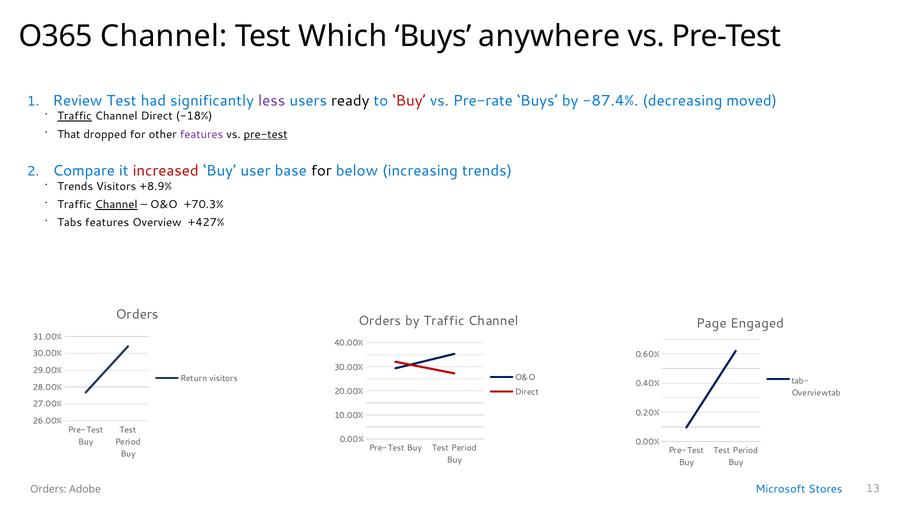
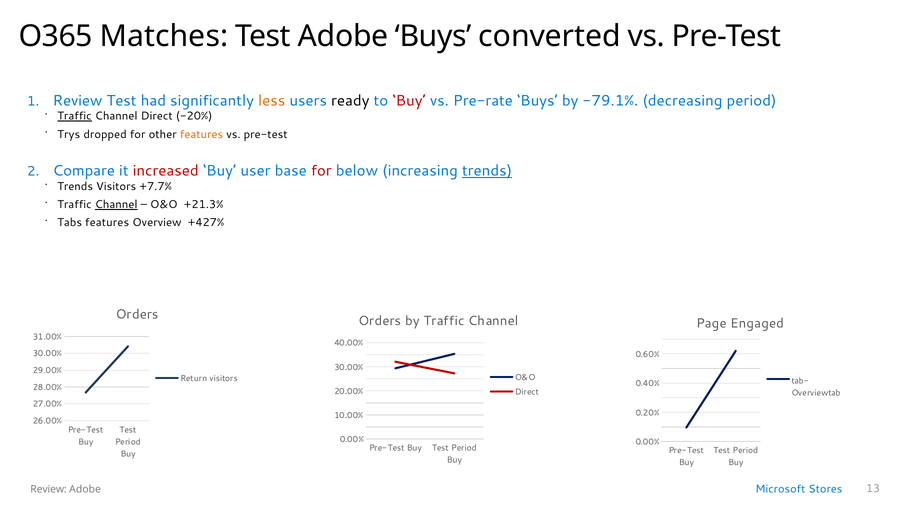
O365 Channel: Channel -> Matches (164, 36)
Test Which: Which -> Adobe (343, 36)
anywhere: anywhere -> converted (550, 36)
less colour: purple -> orange (272, 101)
-87.4%: -87.4% -> -79.1% (610, 101)
decreasing moved: moved -> period (752, 101)
-18%: -18% -> -20% (194, 116)
That: That -> Trys (69, 134)
features colour: purple -> orange (201, 134)
pre-test underline: present -> none (266, 134)
for colour: black -> red (321, 171)
trends underline: none -> present (487, 171)
+8.9%: +8.9% -> +7.7% (156, 187)
+70.3%: +70.3% -> +21.3% (204, 205)
Orders: Orders -> Review (49, 489)
